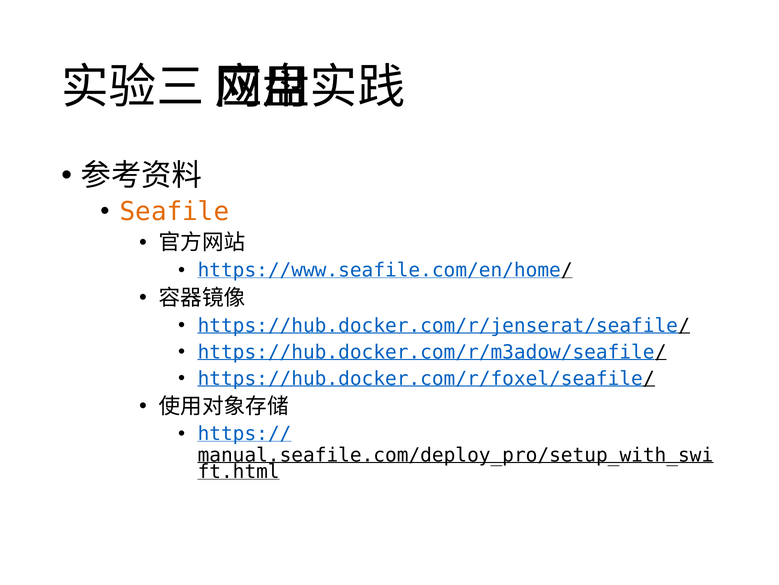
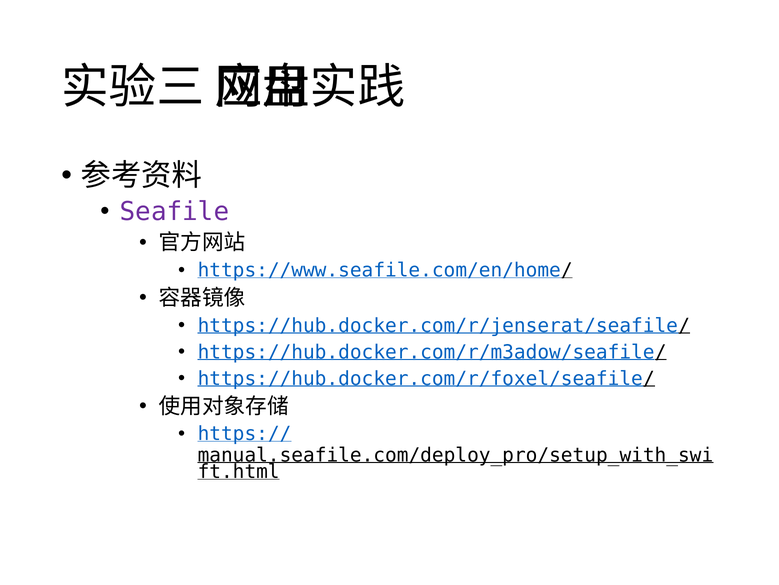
Seafile colour: orange -> purple (174, 211)
